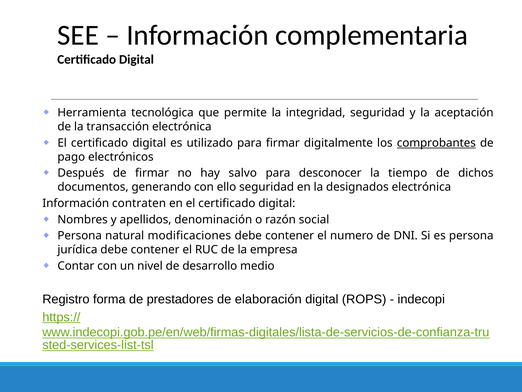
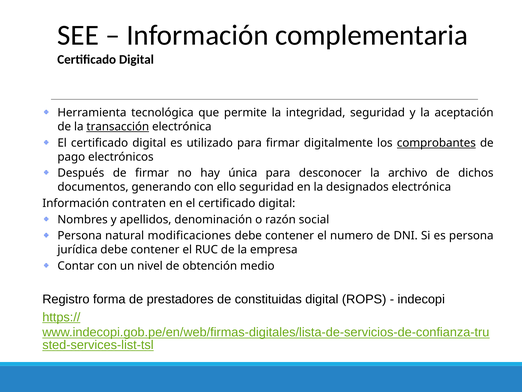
transacción underline: none -> present (118, 127)
salvo: salvo -> única (243, 173)
tiempo: tiempo -> archivo (408, 173)
desarrollo: desarrollo -> obtención (210, 266)
elaboración: elaboración -> constituidas (268, 299)
